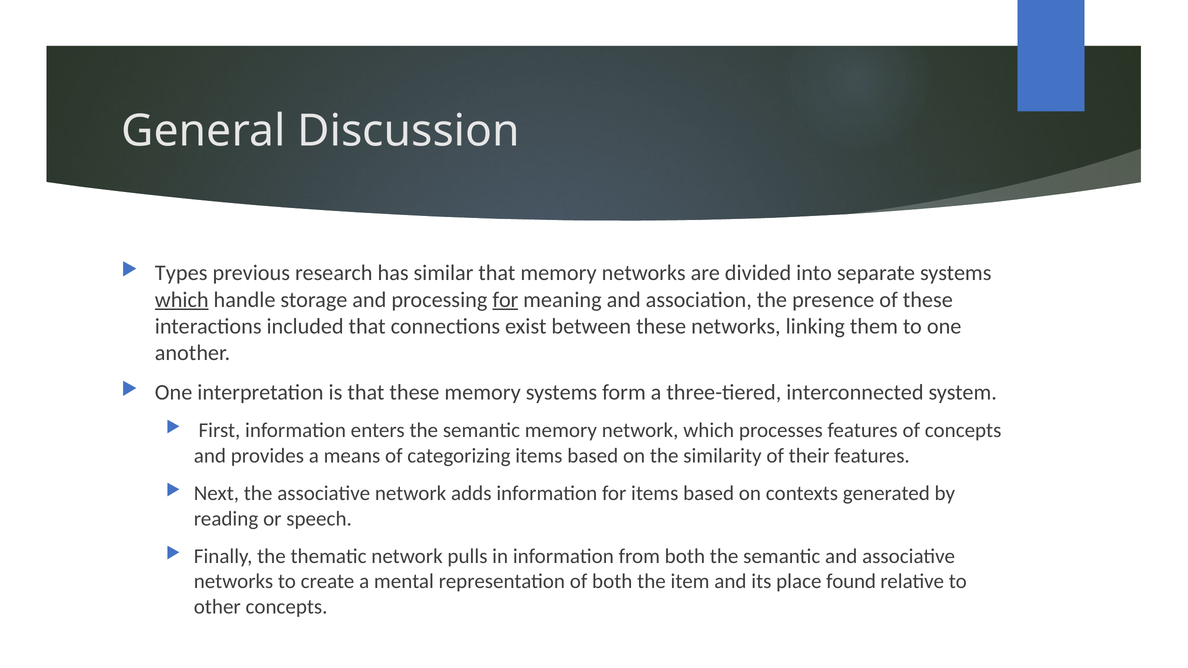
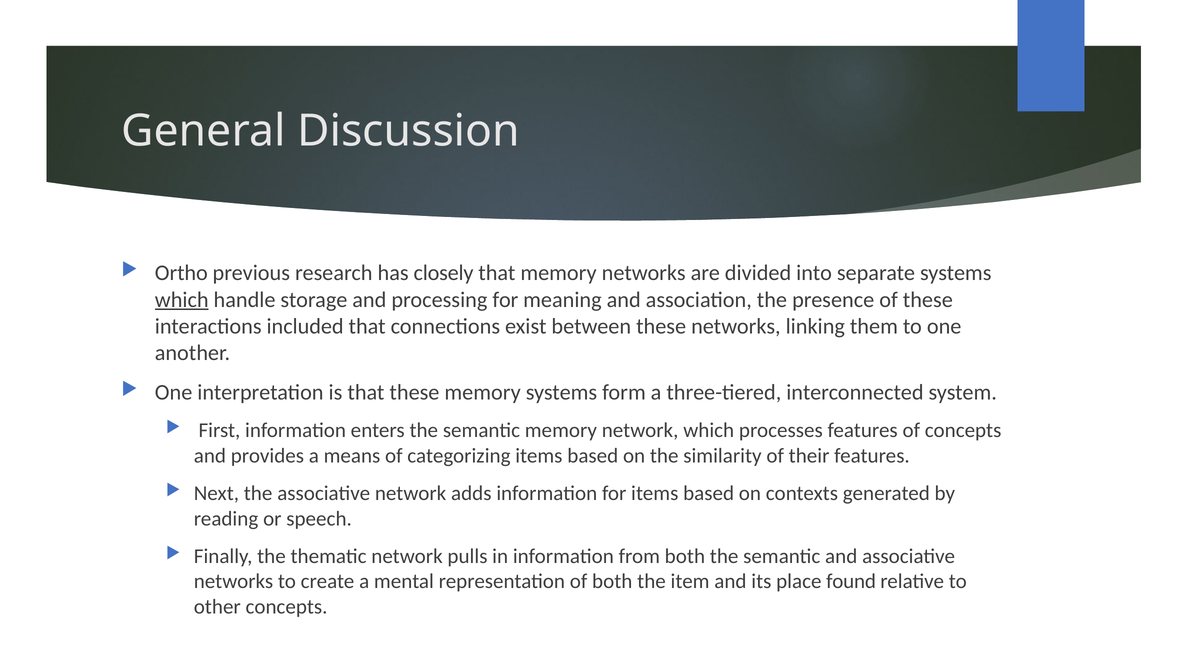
Types: Types -> Ortho (181, 273)
similar: similar -> closely (444, 273)
for underline: present -> none (505, 300)
